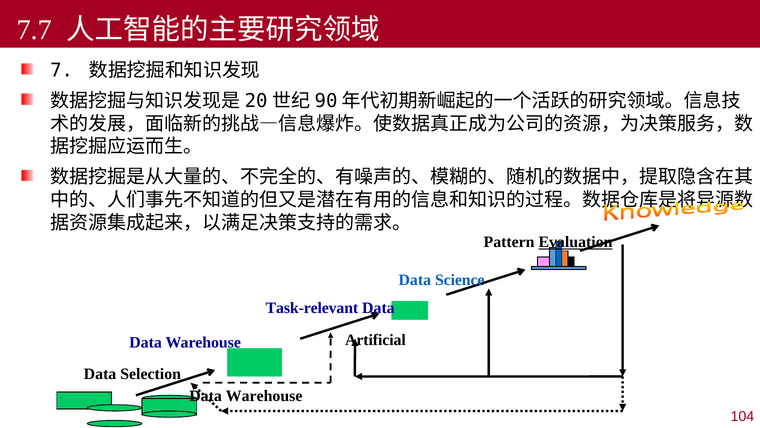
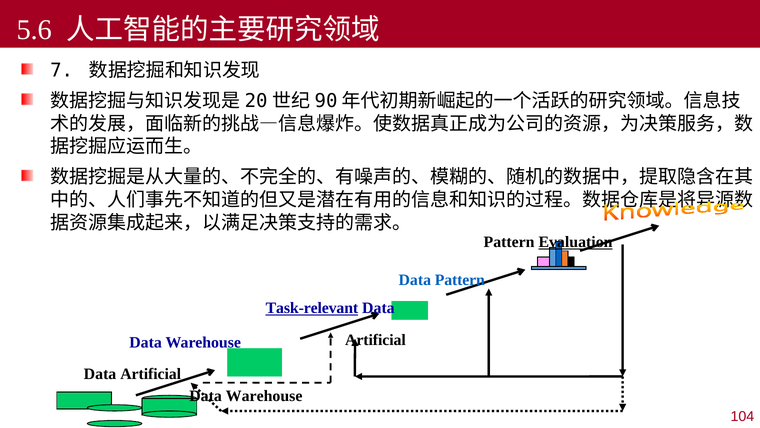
7.7: 7.7 -> 5.6 (34, 30)
Data Science: Science -> Pattern (460, 280)
Task-relevant underline: none -> present (312, 308)
Selection: Selection -> Artificial (151, 374)
